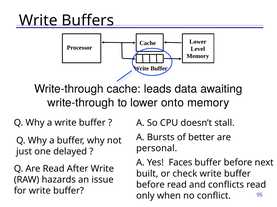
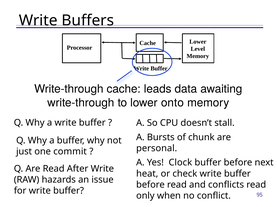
better: better -> chunk (201, 138)
delayed: delayed -> commit (70, 152)
Faces: Faces -> Clock (180, 163)
built: built -> heat (147, 174)
